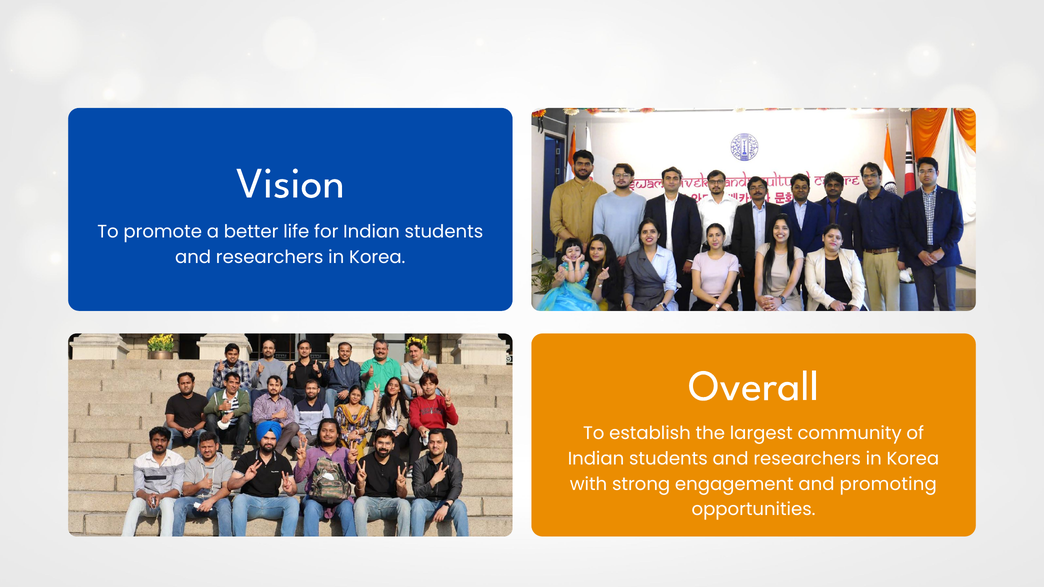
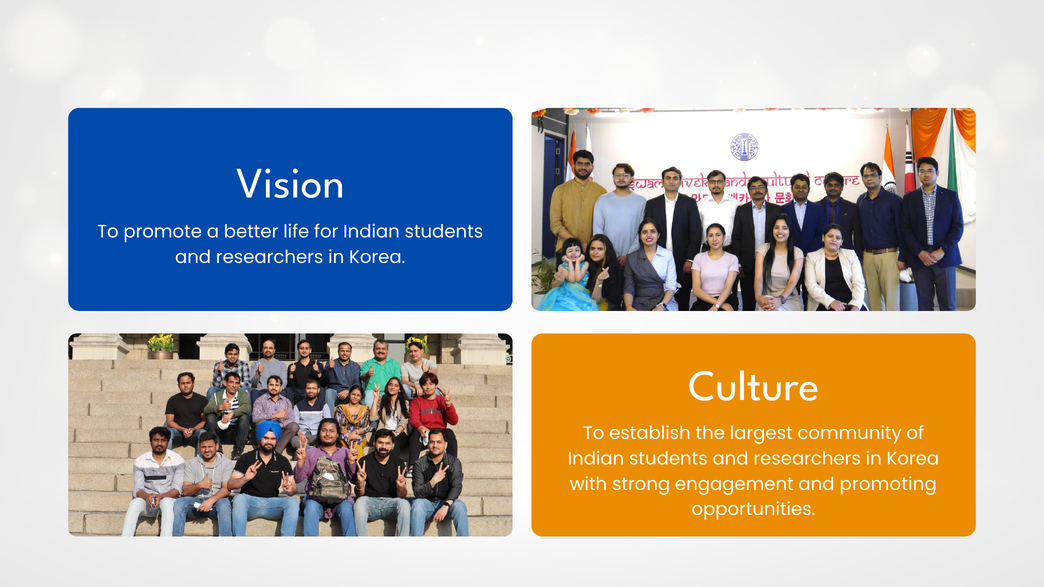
Overall: Overall -> Culture (754, 386)
